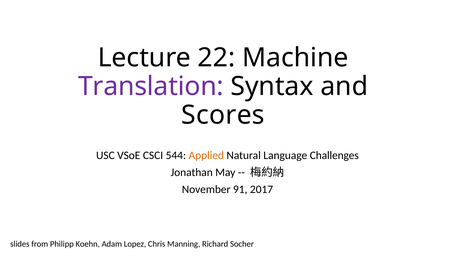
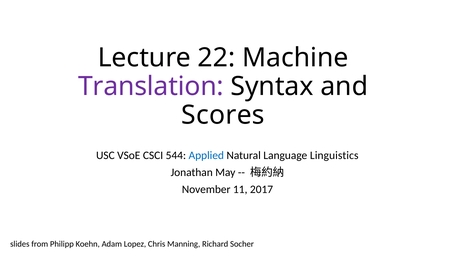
Applied colour: orange -> blue (206, 155)
Challenges: Challenges -> Linguistics (334, 155)
91: 91 -> 11 (240, 189)
